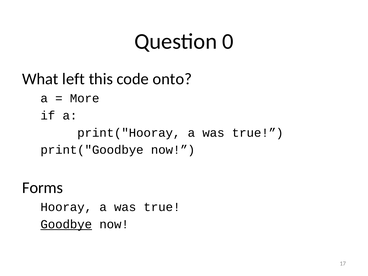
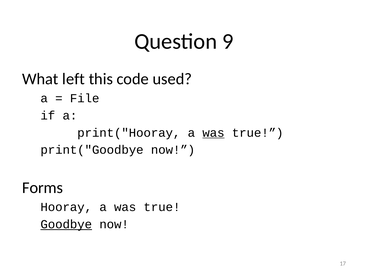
0: 0 -> 9 (228, 41)
onto: onto -> used (172, 79)
More: More -> File (85, 98)
was underline: none -> present (213, 133)
